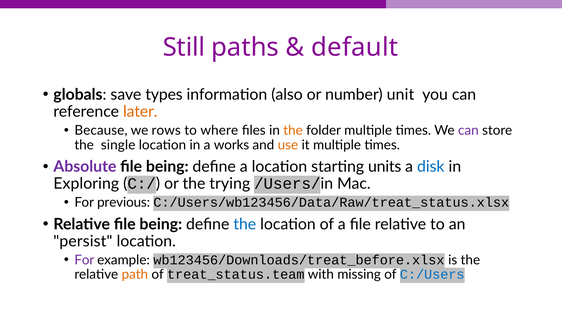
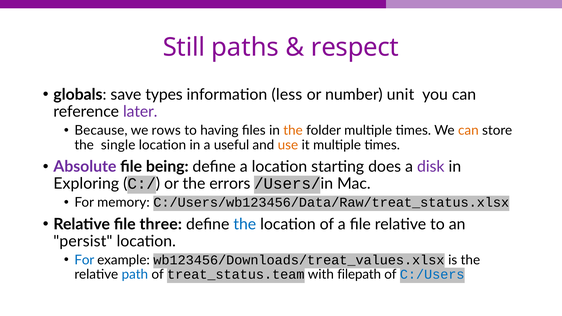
default: default -> respect (355, 47)
also: also -> less (287, 95)
later colour: orange -> purple (140, 112)
where: where -> having (219, 131)
can colour: purple -> orange (468, 131)
works: works -> useful (232, 145)
units: units -> does (385, 167)
disk colour: blue -> purple (431, 167)
trying: trying -> errors (230, 184)
previous: previous -> memory (123, 203)
Relative file being: being -> three (161, 224)
For colour: purple -> blue (84, 260)
wb123456/Downloads/treat_before.xlsx: wb123456/Downloads/treat_before.xlsx -> wb123456/Downloads/treat_values.xlsx (299, 260)
path colour: orange -> blue (135, 275)
missing: missing -> filepath (359, 275)
